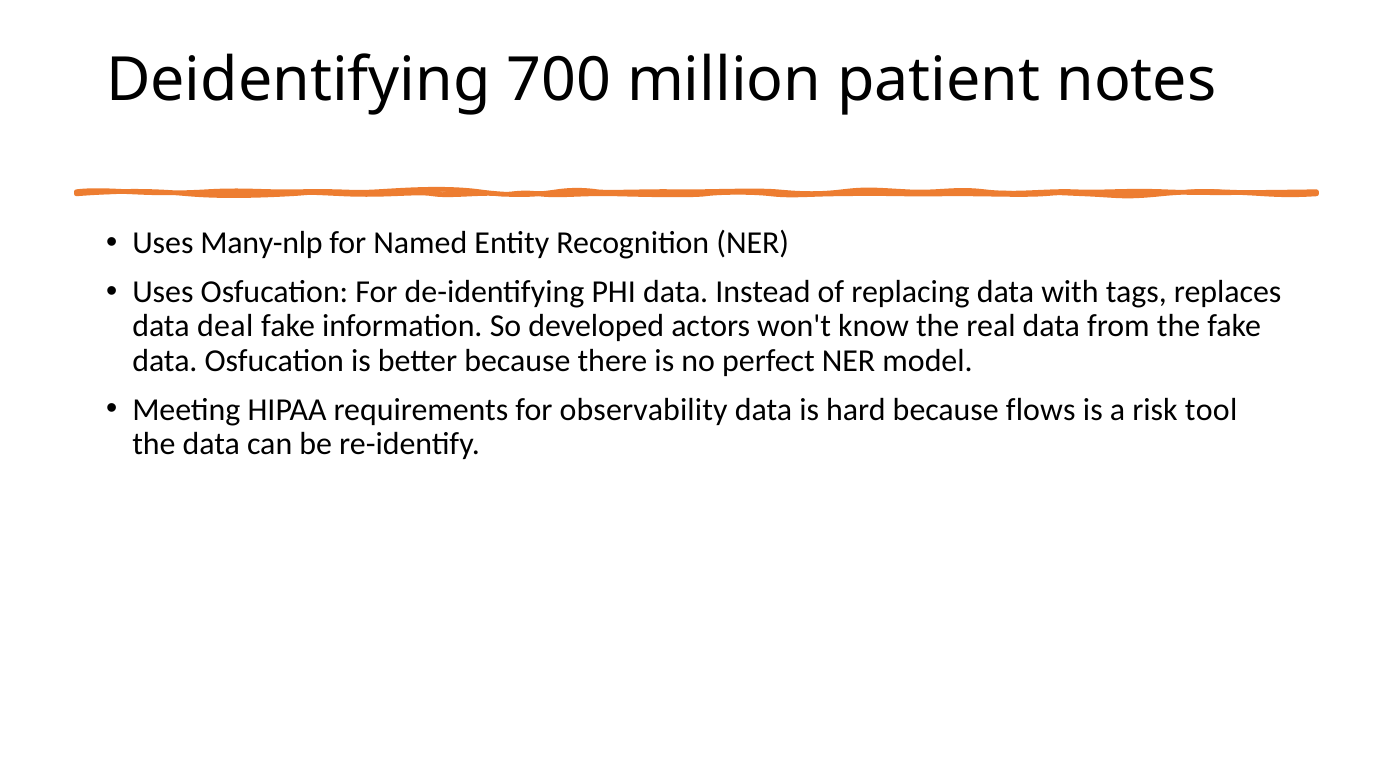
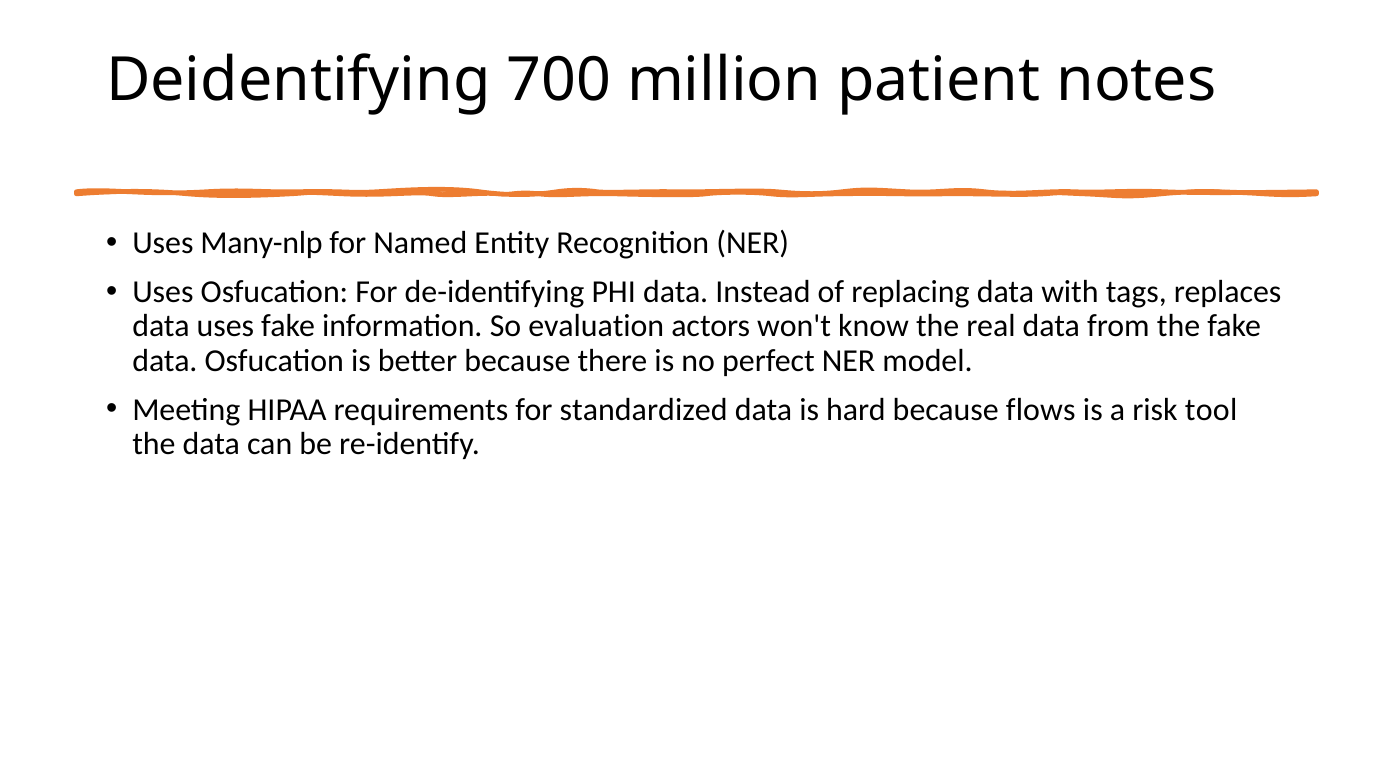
data deal: deal -> uses (225, 326)
developed: developed -> evaluation (596, 326)
observability: observability -> standardized (644, 409)
